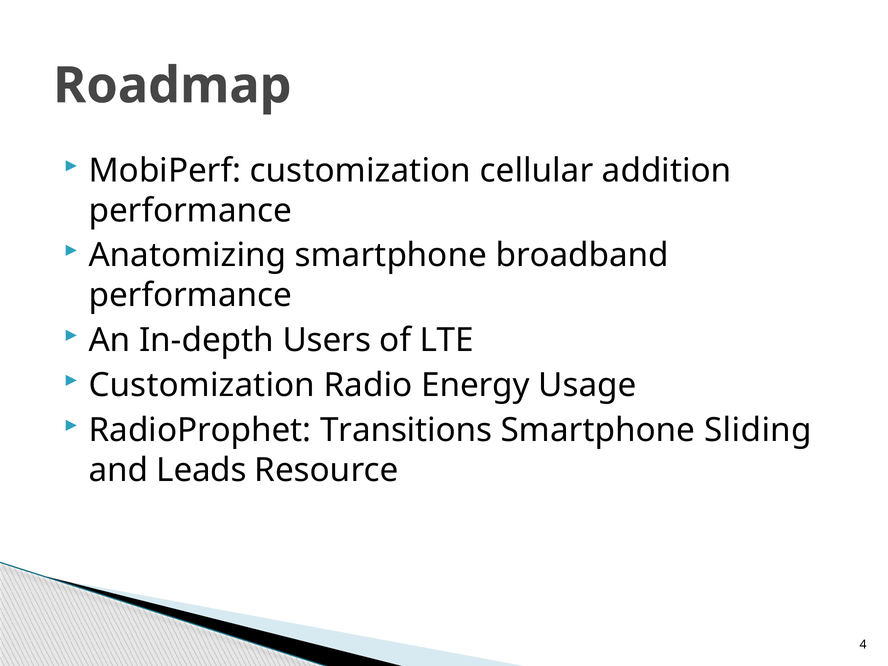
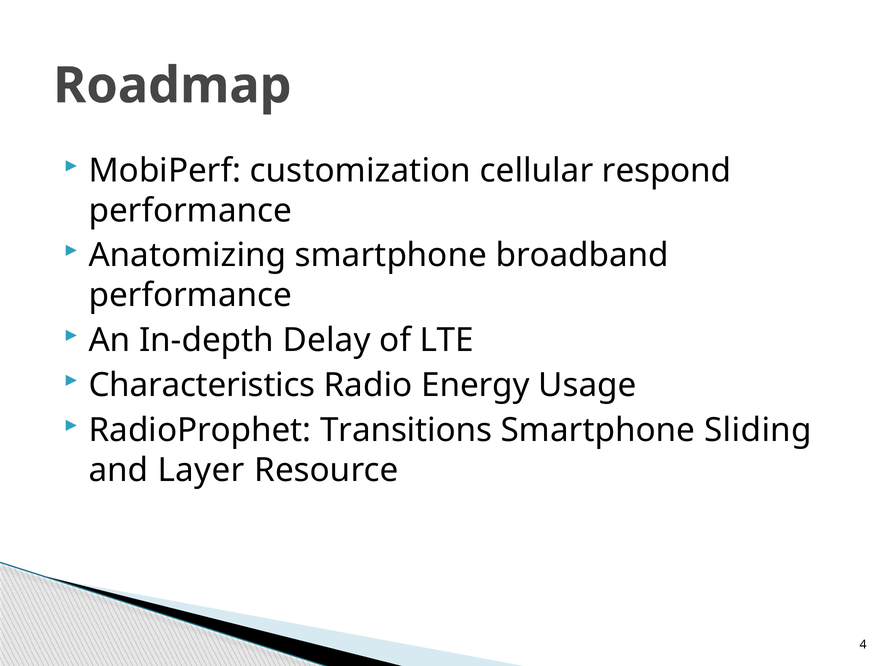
addition: addition -> respond (667, 171)
Users: Users -> Delay (327, 340)
Customization: Customization -> Characteristics (202, 385)
Leads: Leads -> Layer (201, 470)
